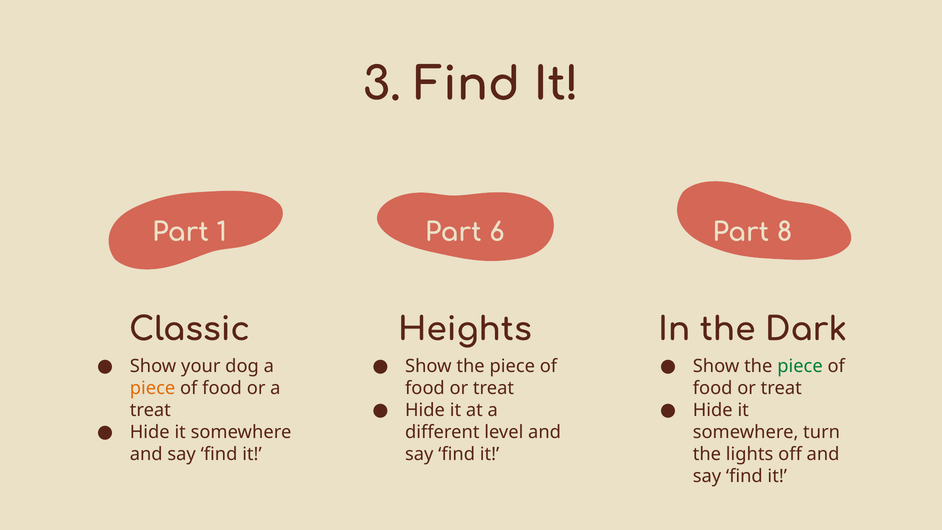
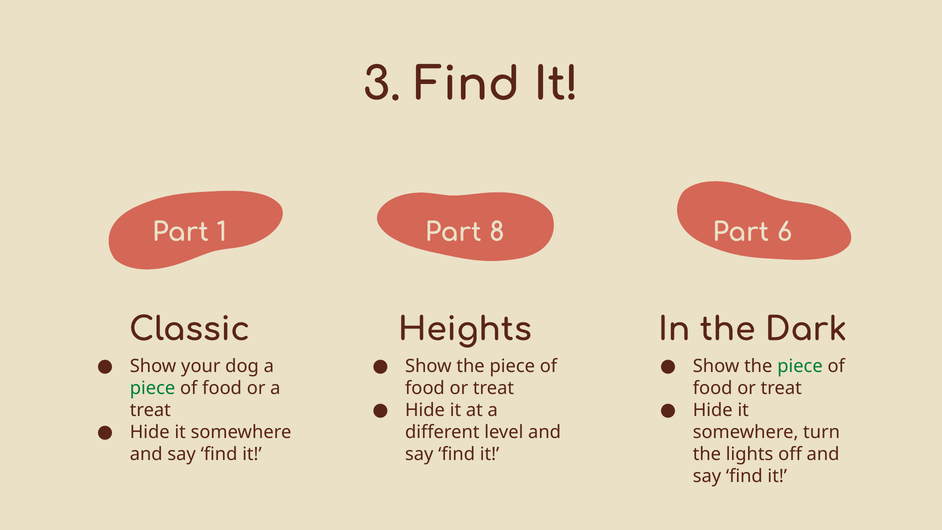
6: 6 -> 8 (497, 232)
8: 8 -> 6 (785, 232)
piece colour: orange -> green (153, 388)
